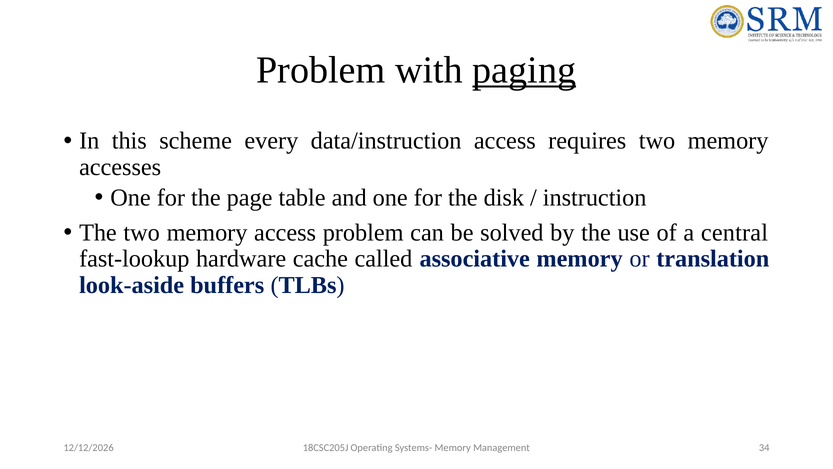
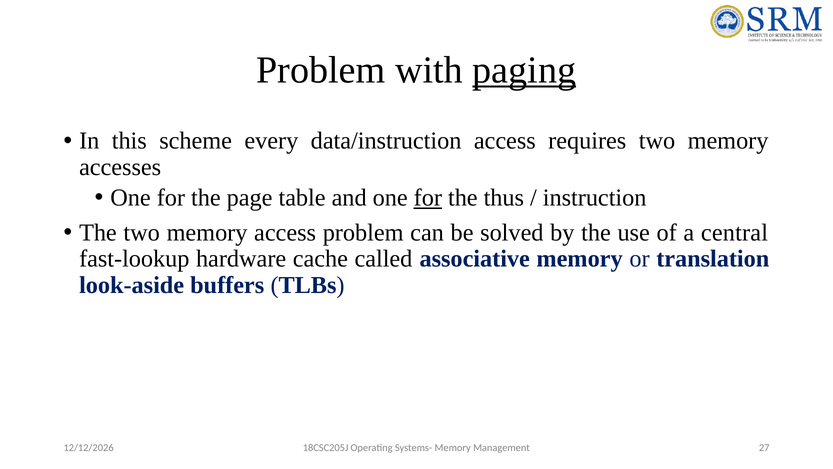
for underline: none -> present (428, 198)
disk: disk -> thus (504, 198)
34: 34 -> 27 (764, 447)
